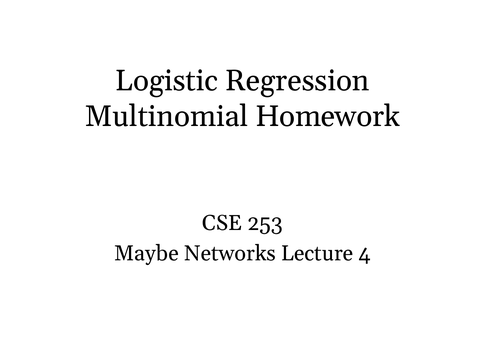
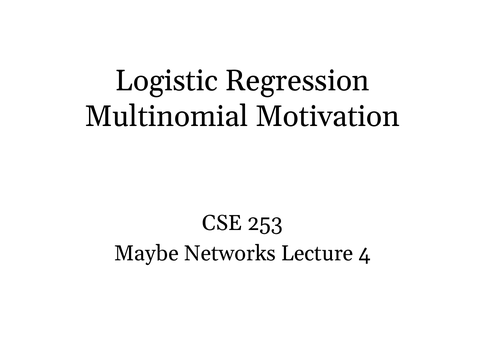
Homework: Homework -> Motivation (328, 116)
